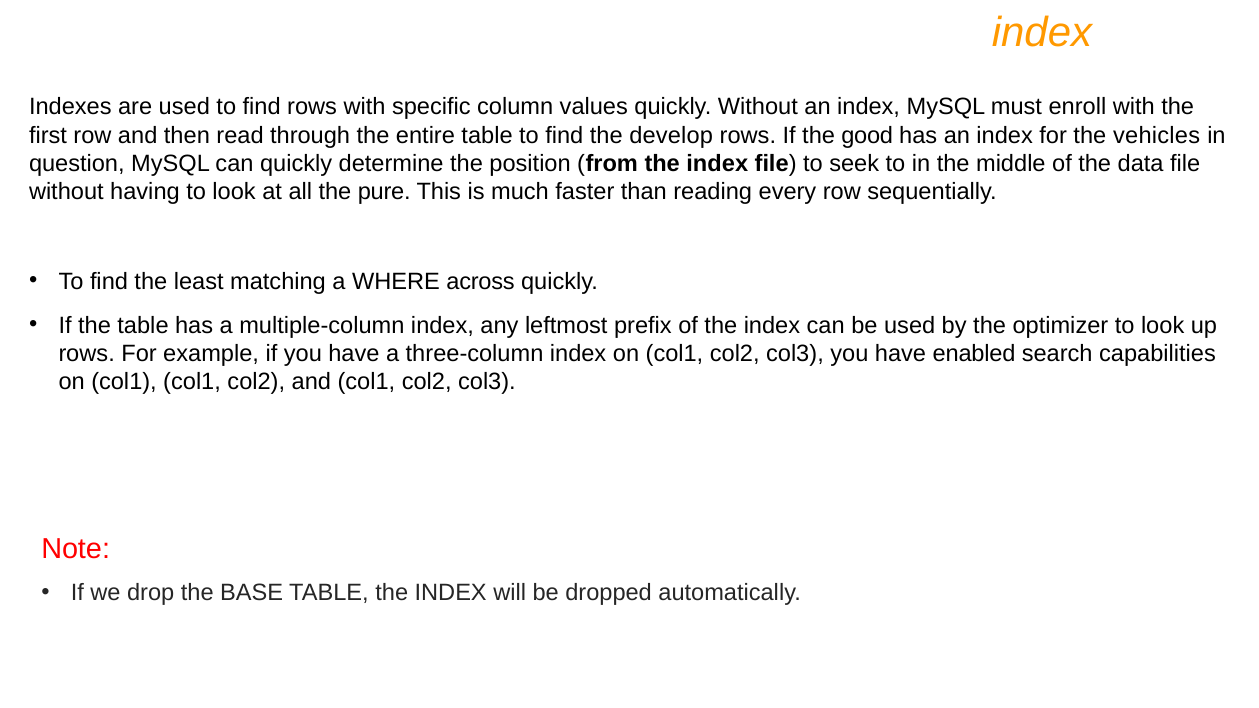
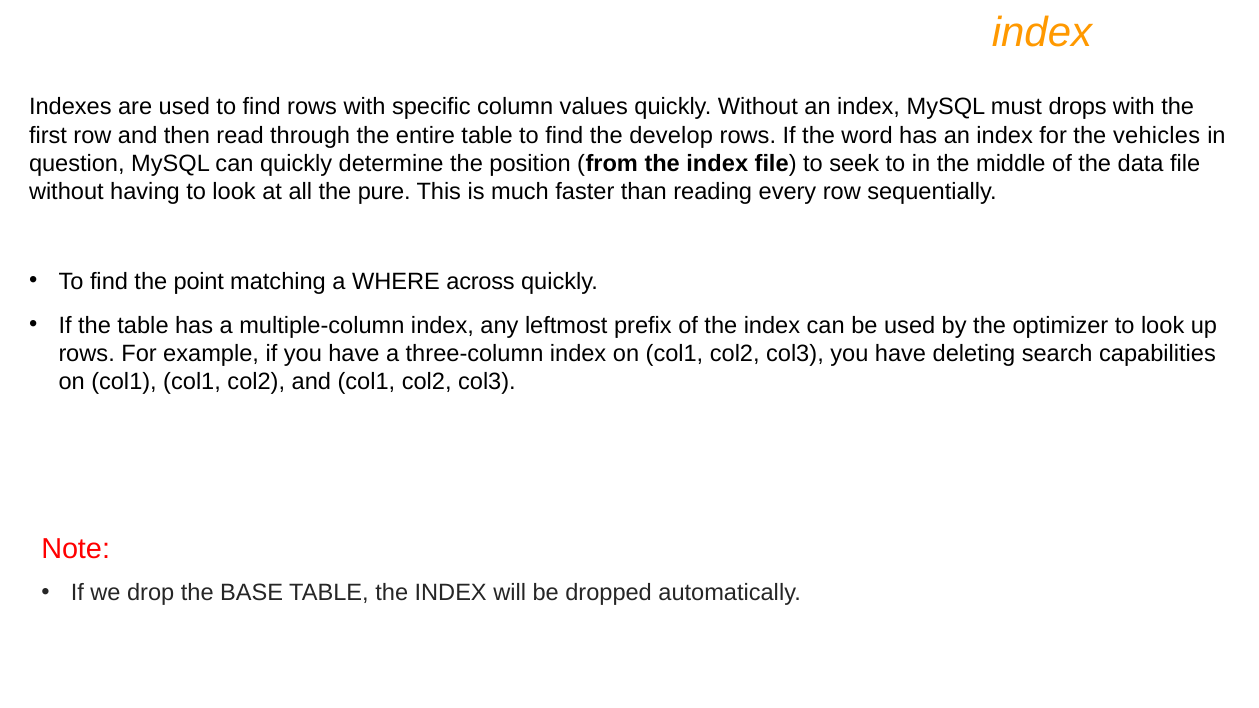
enroll: enroll -> drops (1078, 107)
good: good -> word (867, 135)
least: least -> point (199, 281)
enabled: enabled -> deleting (974, 354)
